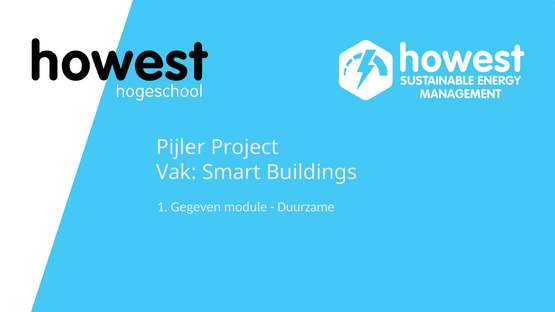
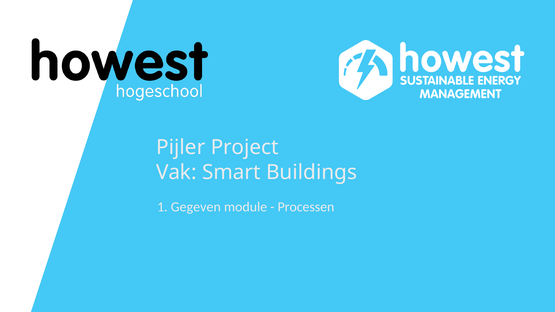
Duurzame: Duurzame -> Processen (306, 207)
